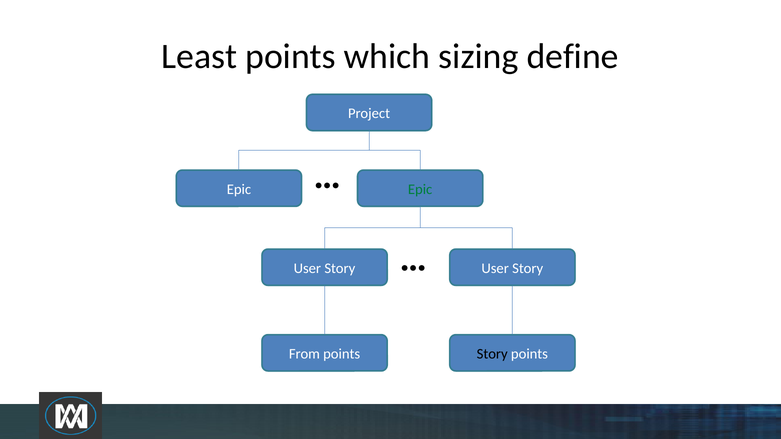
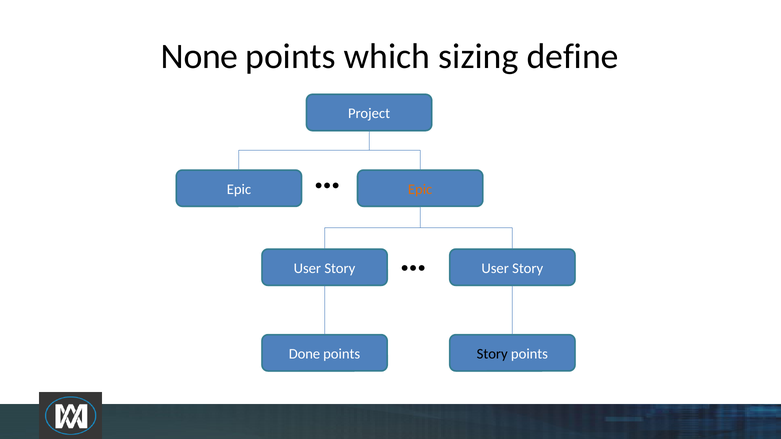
Least: Least -> None (200, 57)
Epic colour: green -> orange (420, 189)
From: From -> Done (304, 354)
